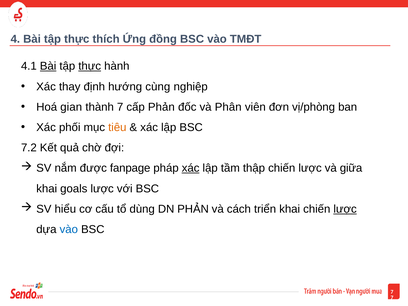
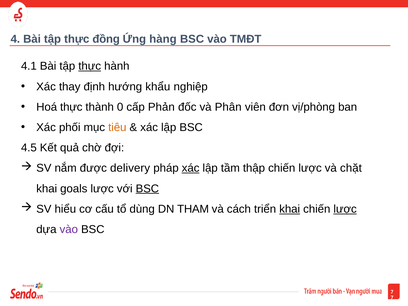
thích: thích -> đồng (106, 39)
đồng: đồng -> hàng (163, 39)
Bài underline: present -> none (48, 66)
cùng: cùng -> khẩu (158, 87)
Hoá gian: gian -> thực (71, 107)
thành 7: 7 -> 0 (120, 107)
7.2: 7.2 -> 4.5 (29, 148)
fanpage: fanpage -> delivery (130, 168)
giữa: giữa -> chặt (351, 168)
BSC underline: none -> present (147, 189)
DN PHẢN: PHẢN -> THAM (193, 209)
khai underline: none -> present (290, 209)
vào colour: blue -> purple (69, 229)
